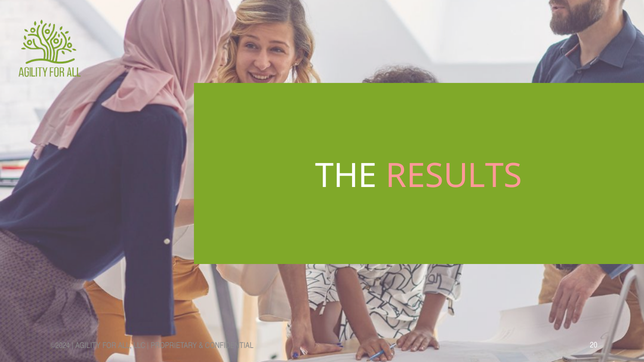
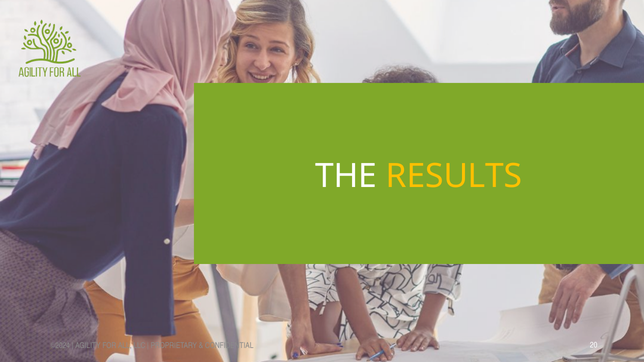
RESULTS colour: pink -> yellow (454, 177)
